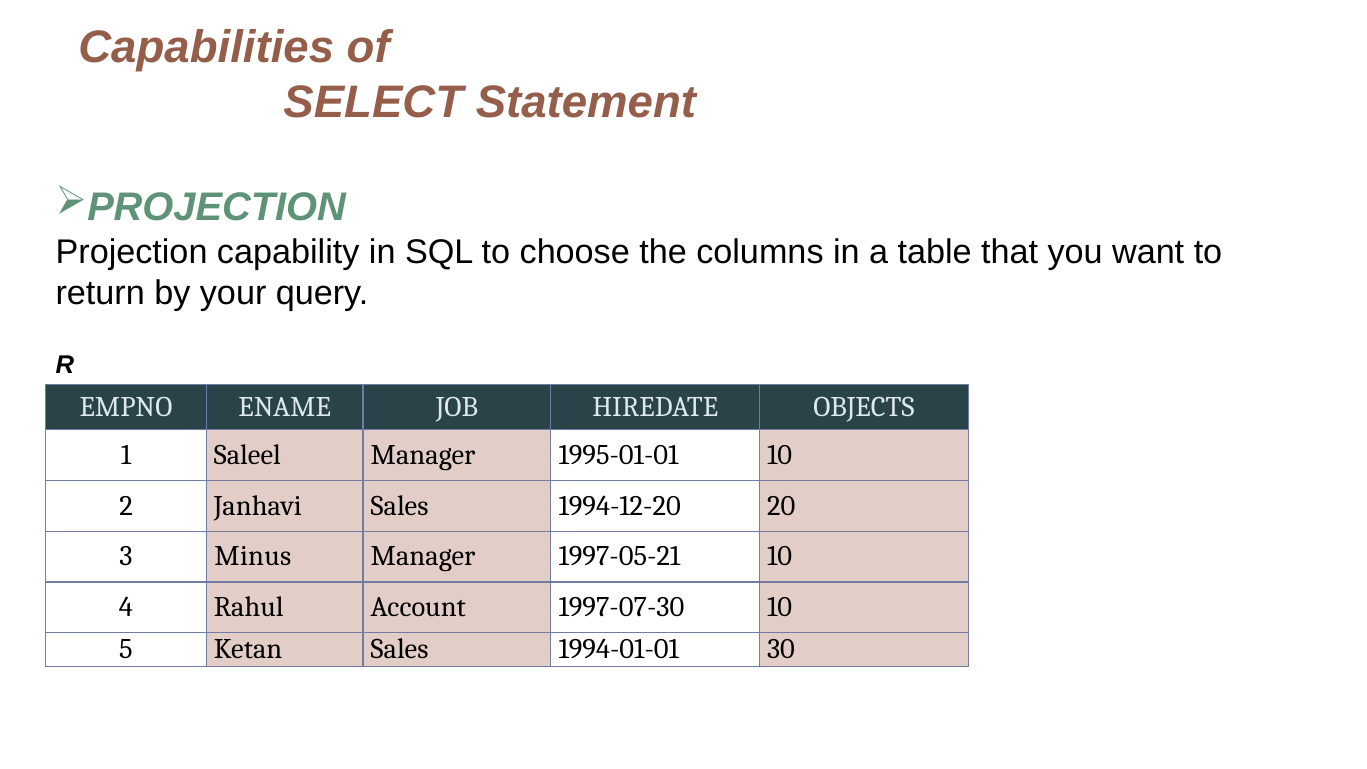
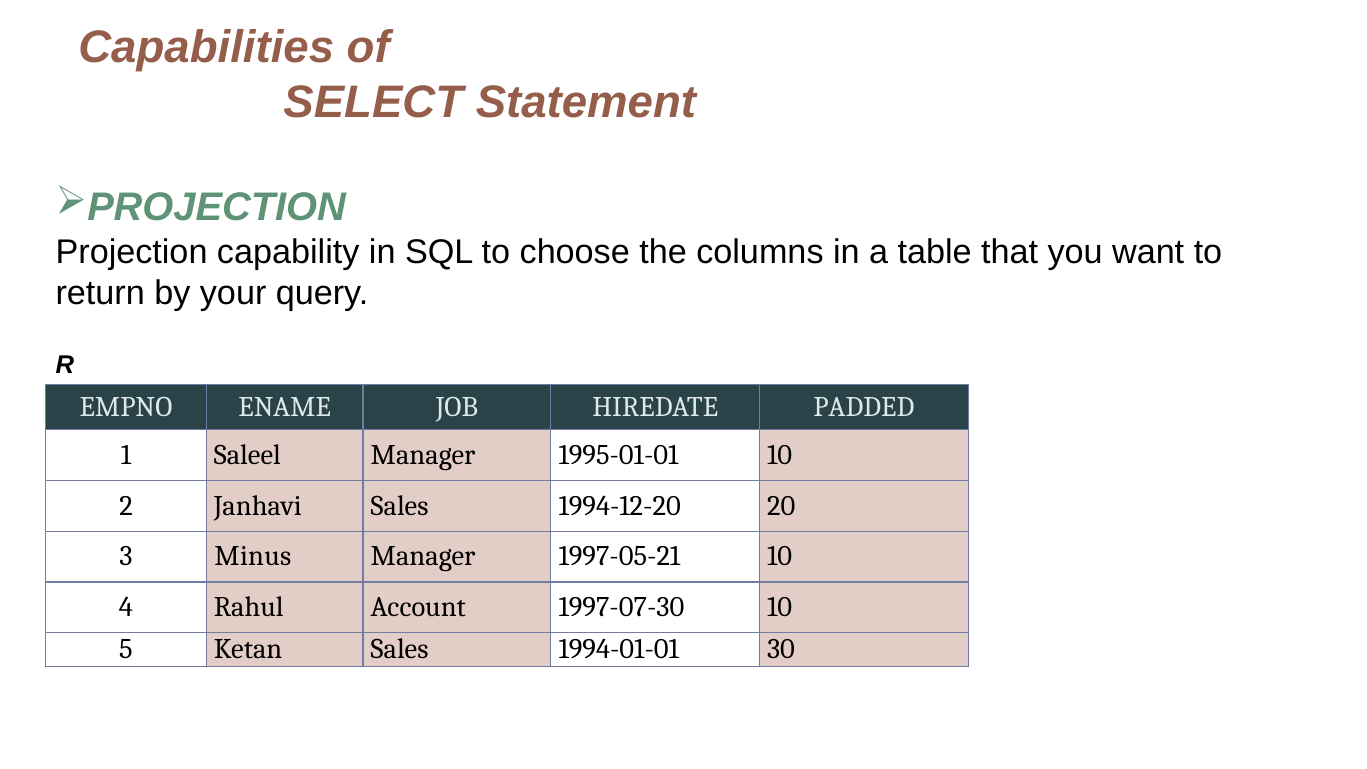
OBJECTS: OBJECTS -> PADDED (864, 407)
